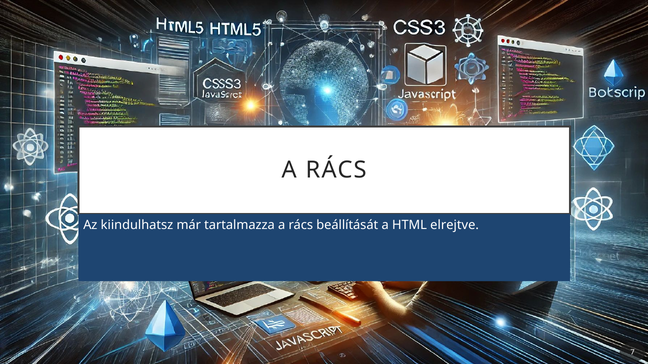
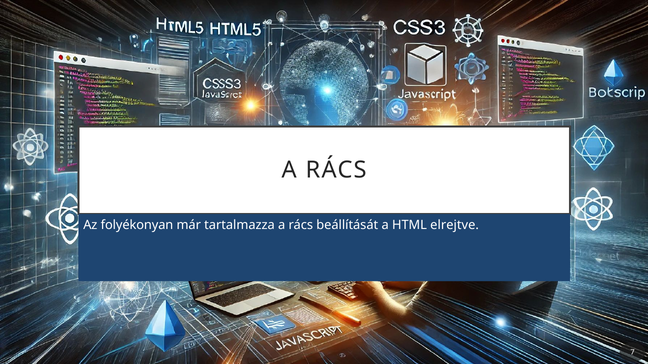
kiindulhatsz: kiindulhatsz -> folyékonyan (137, 225)
